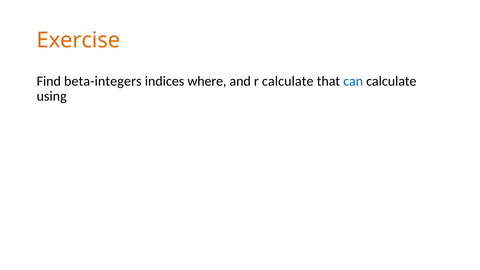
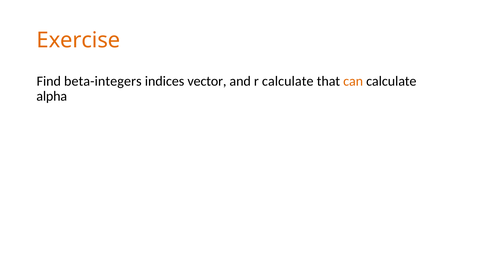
where: where -> vector (207, 81)
can colour: blue -> orange (353, 81)
using: using -> alpha (52, 96)
